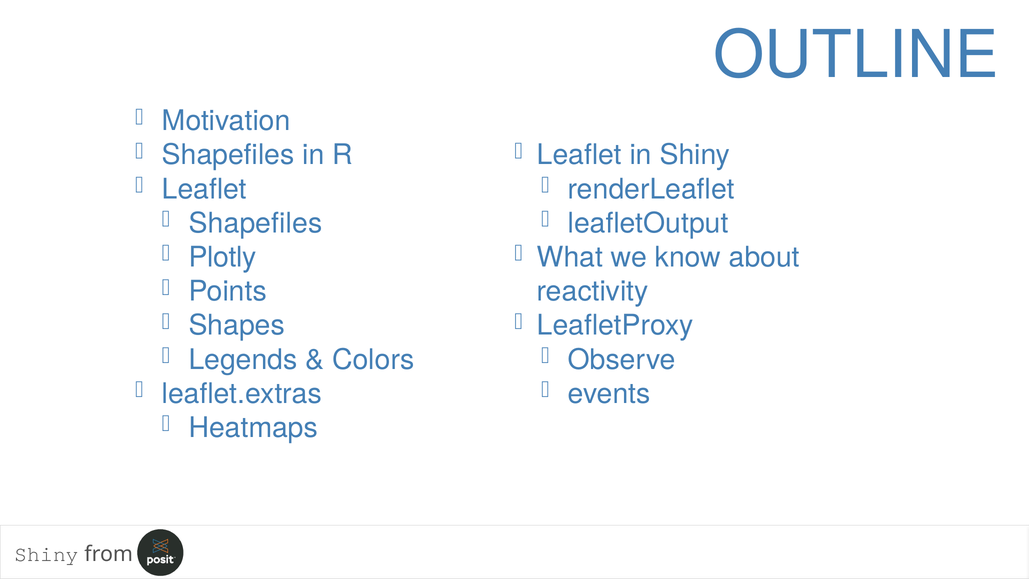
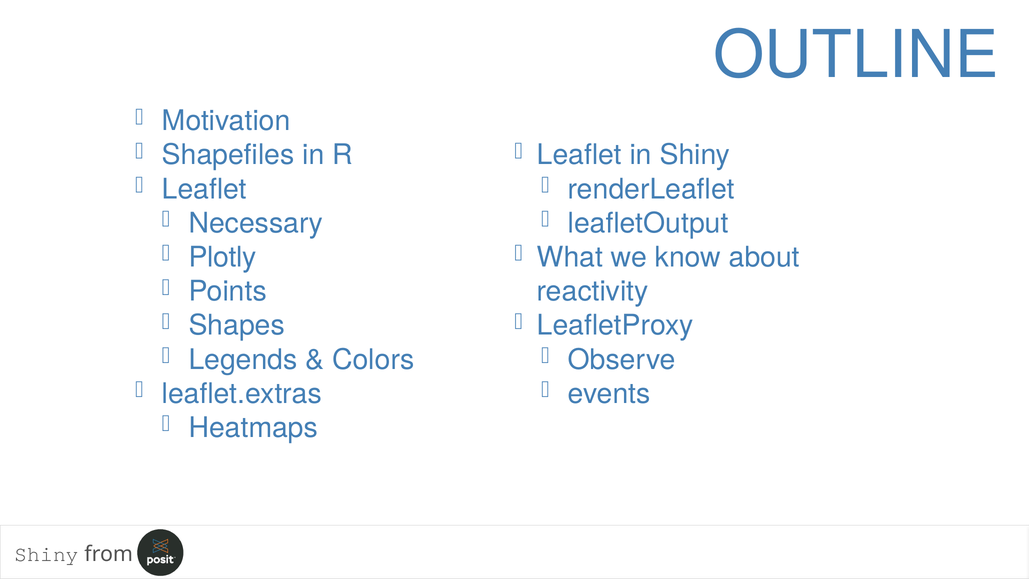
Shapefiles: Shapefiles -> Necessary (256, 223)
